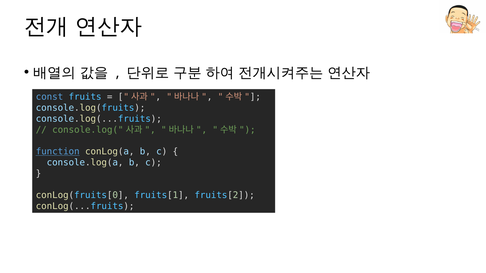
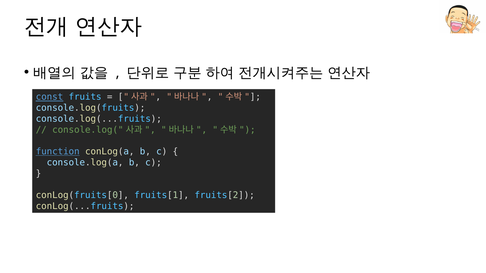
const underline: none -> present (49, 97)
